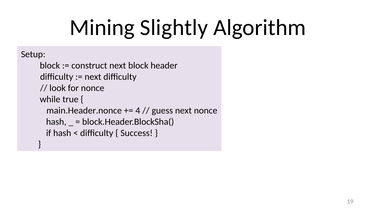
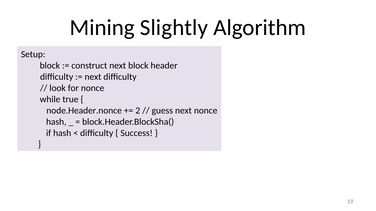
main.Header.nonce: main.Header.nonce -> node.Header.nonce (84, 111)
4: 4 -> 2 (138, 111)
